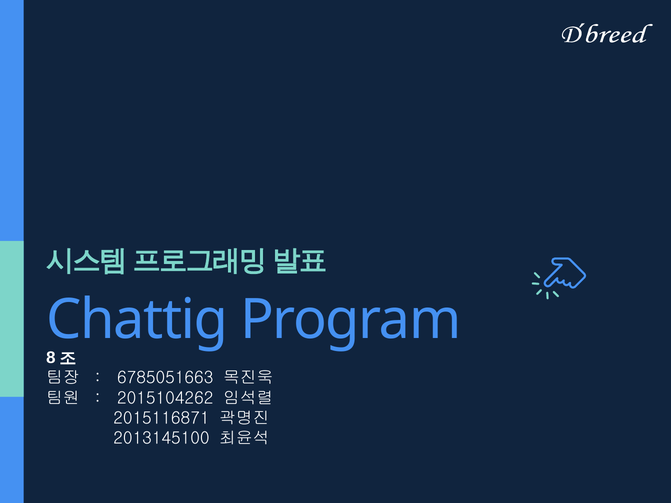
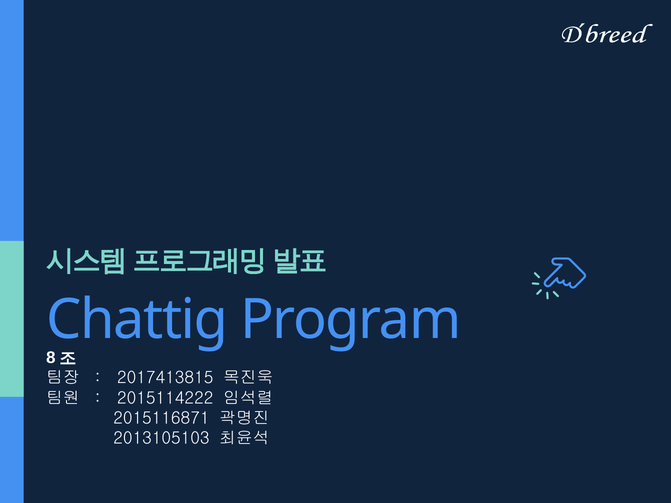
6785051663: 6785051663 -> 2017413815 (165, 378)
2015104262: 2015104262 -> 2015114222 (165, 398)
2013145100: 2013145100 -> 2013105103 (161, 439)
